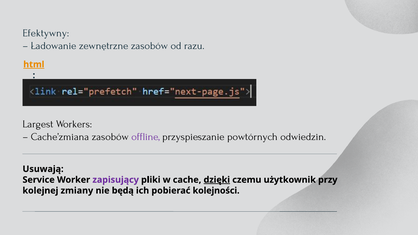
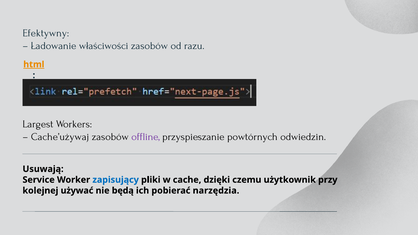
zewnętrzne: zewnętrzne -> właściwości (104, 46)
Cache’zmiana: Cache’zmiana -> Cache’używaj (60, 137)
zapisujący colour: purple -> blue (116, 180)
dzięki underline: present -> none (217, 180)
zmiany: zmiany -> używać (77, 191)
kolejności: kolejności -> narzędzia (216, 191)
